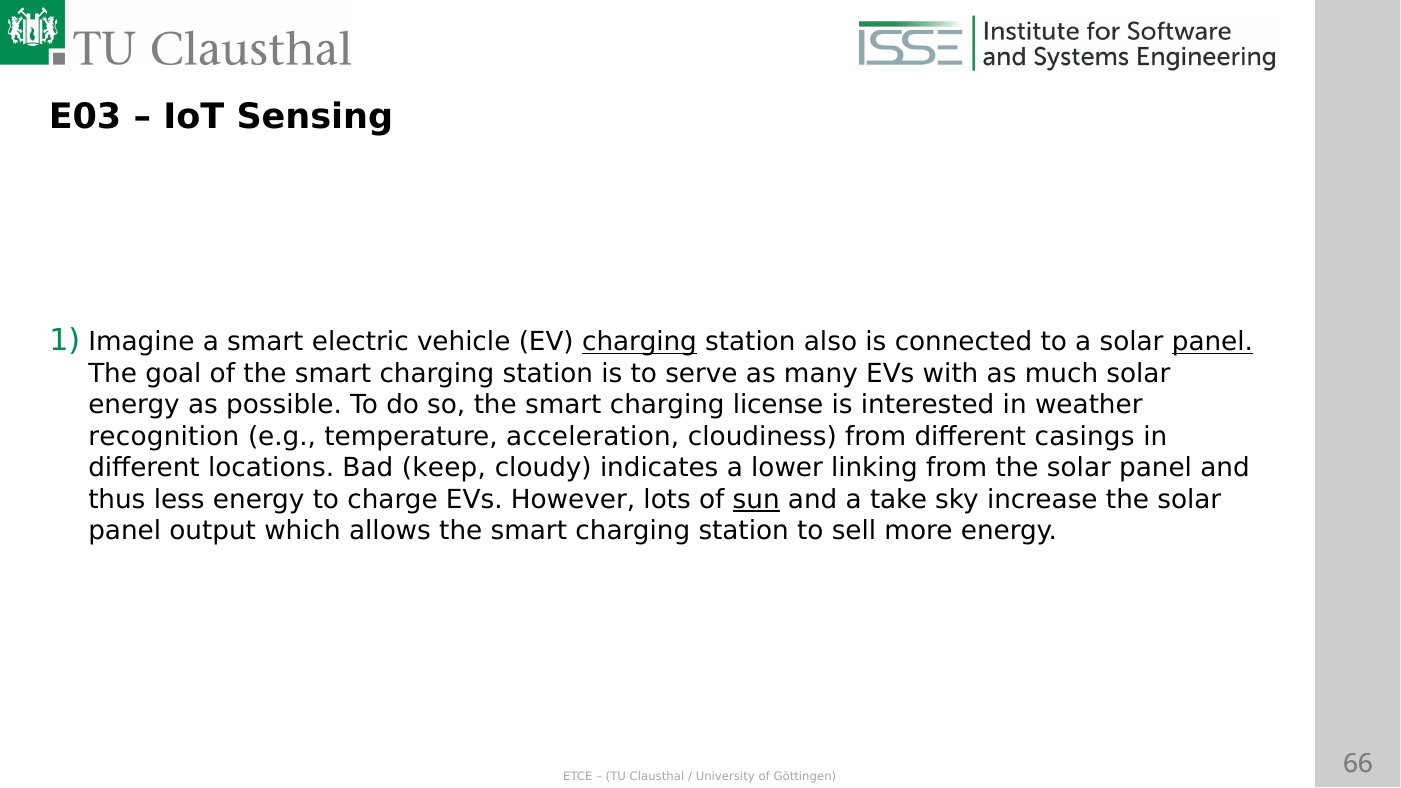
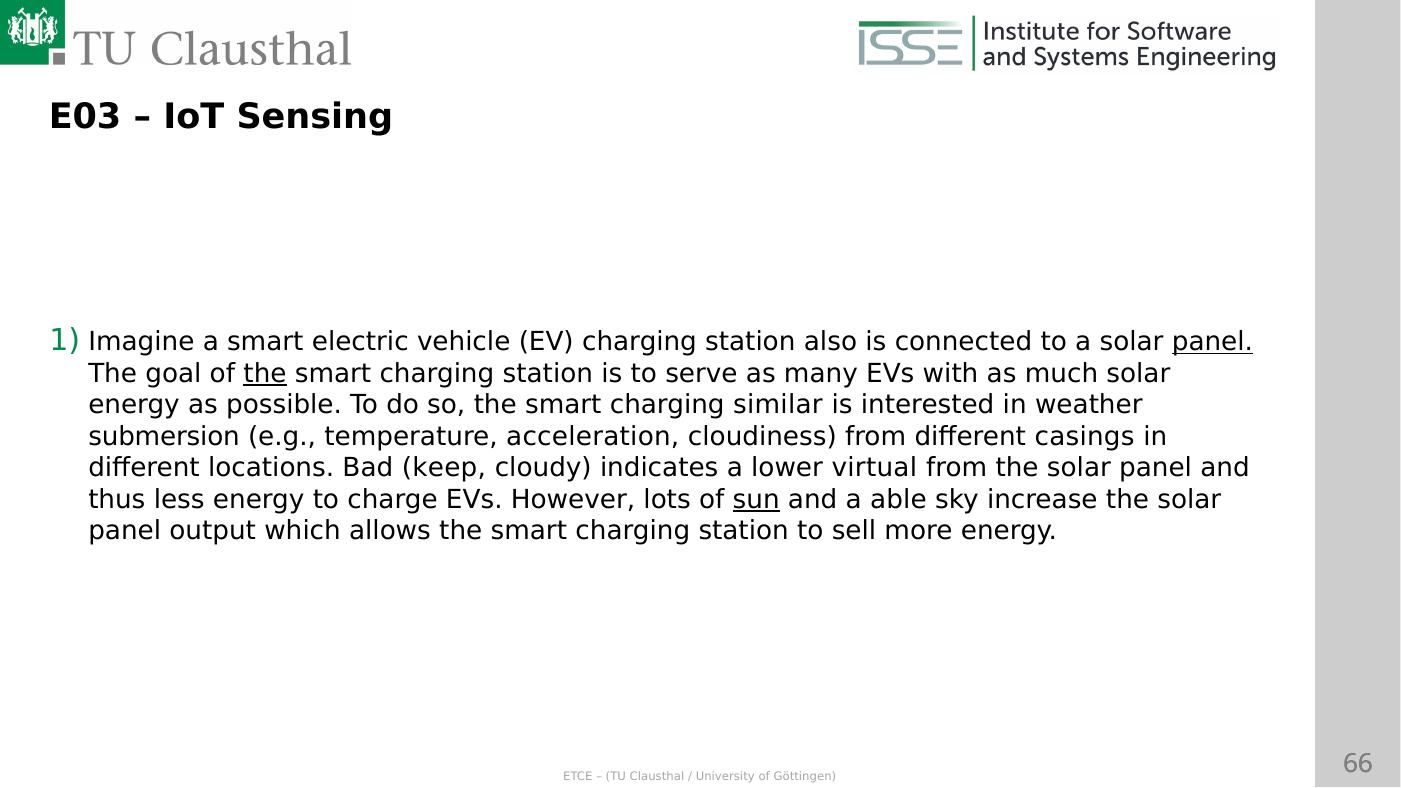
charging underline: present -> none (639, 342)
the underline: none -> present (265, 374)
license: license -> similar (778, 405)
recognition: recognition -> submersion (164, 437)
linking: linking -> virtual (874, 468)
take: take -> able (898, 500)
